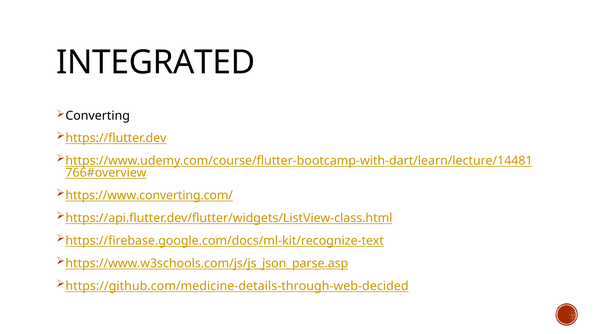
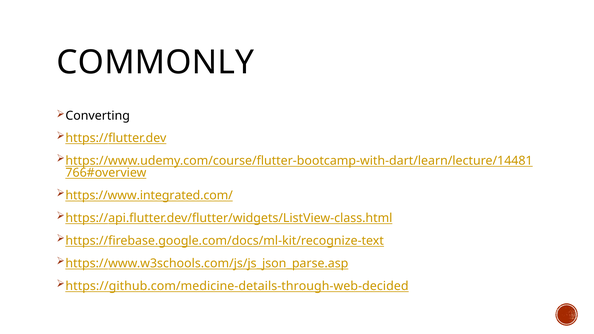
INTEGRATED: INTEGRATED -> COMMONLY (155, 63)
https://www.converting.com/: https://www.converting.com/ -> https://www.integrated.com/ (149, 196)
